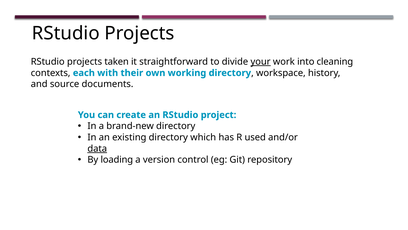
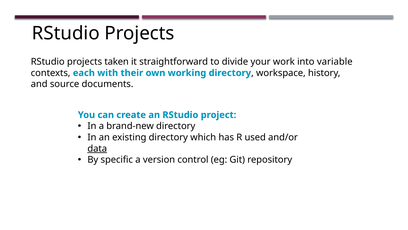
your underline: present -> none (261, 62)
cleaning: cleaning -> variable (335, 62)
loading: loading -> specific (117, 160)
